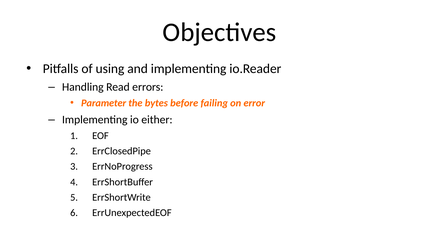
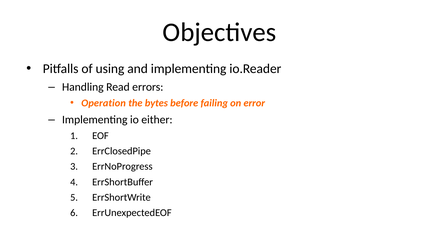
Parameter: Parameter -> Operation (104, 103)
